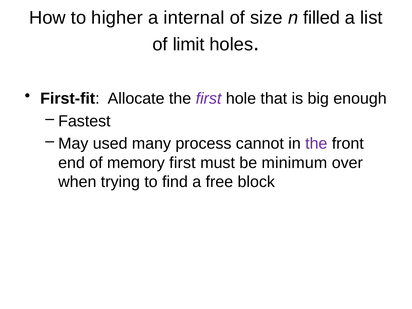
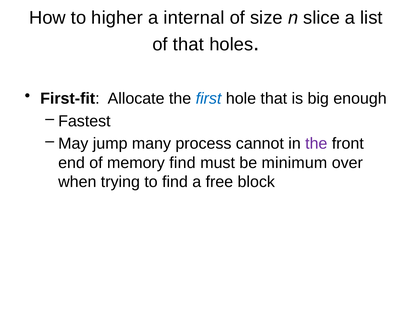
filled: filled -> slice (322, 18)
of limit: limit -> that (188, 44)
first colour: purple -> blue (209, 99)
used: used -> jump (110, 144)
memory first: first -> find (182, 163)
